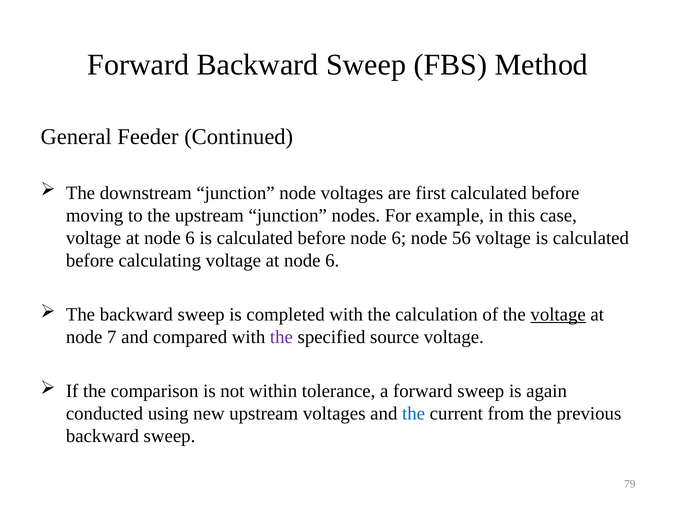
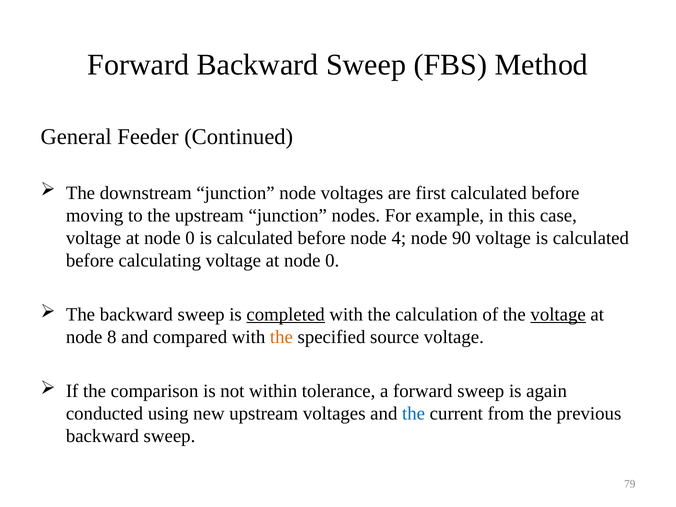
6: 6 -> 0 (190, 238)
before node 6: 6 -> 4 (399, 238)
56: 56 -> 90 (461, 238)
6: 6 -> 0 (332, 260)
completed underline: none -> present (286, 315)
7: 7 -> 8 (112, 337)
the colour: purple -> orange (281, 337)
